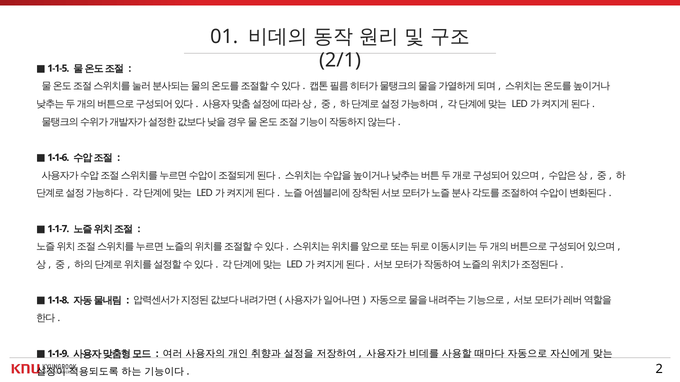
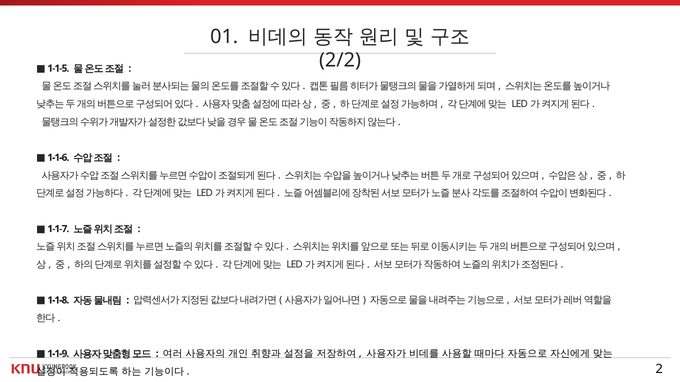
2/1: 2/1 -> 2/2 (340, 60)
